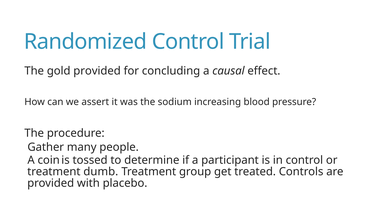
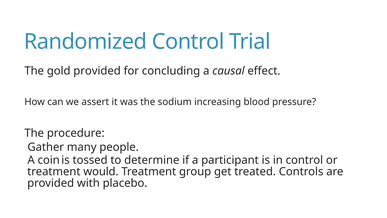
dumb: dumb -> would (101, 171)
